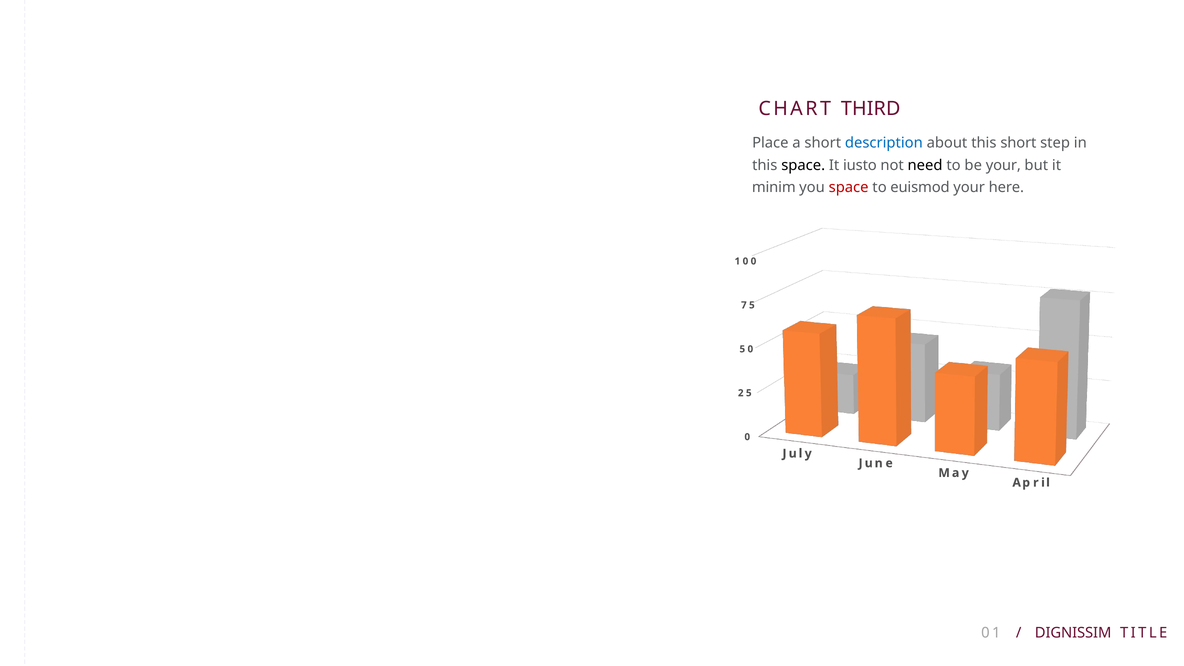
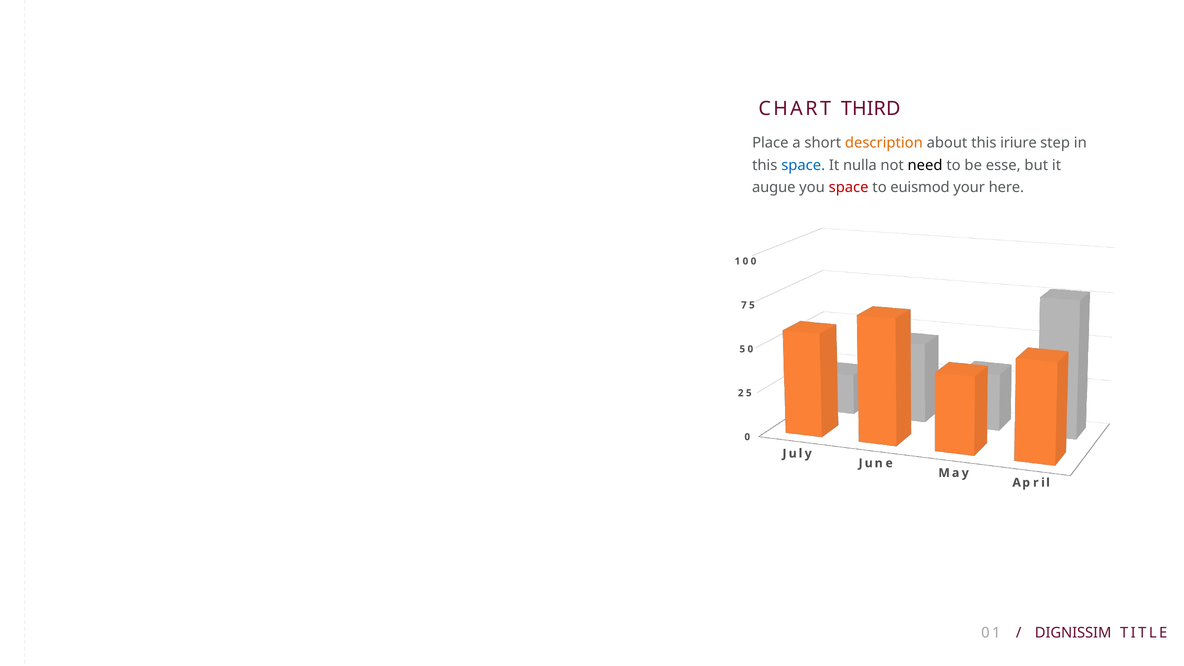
description colour: blue -> orange (884, 143)
this short: short -> iriure (1018, 143)
space colour: black -> blue (803, 165)
iusto: iusto -> nulla (860, 165)
be your: your -> esse (1003, 165)
minim: minim -> augue (774, 187)
